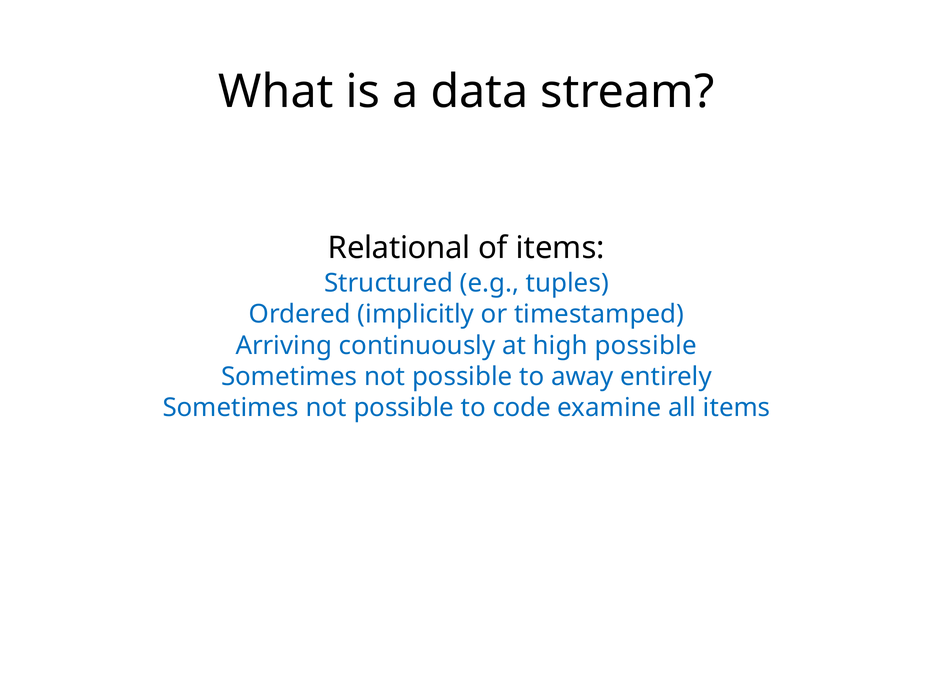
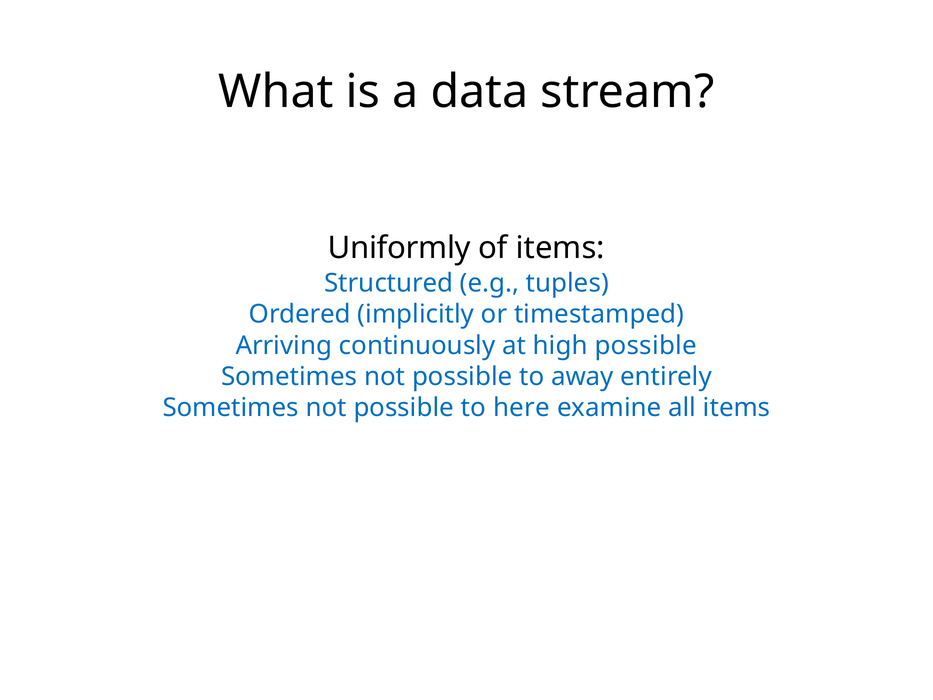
Relational: Relational -> Uniformly (399, 248)
code: code -> here (521, 408)
